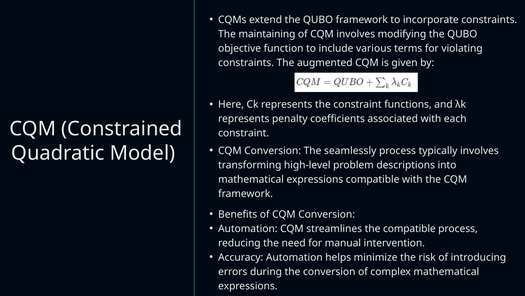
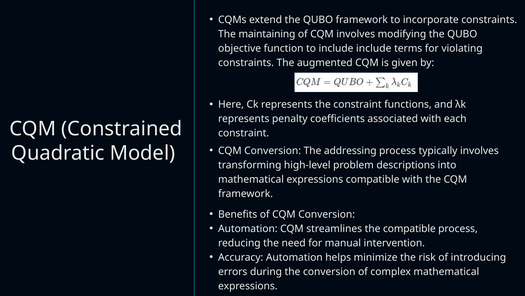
include various: various -> include (374, 48)
seamlessly: seamlessly -> addressing (350, 150)
